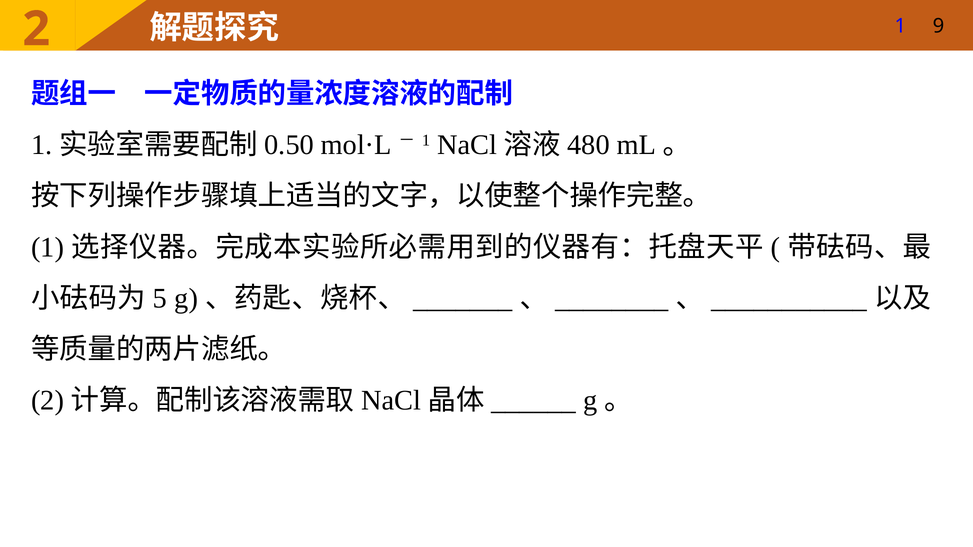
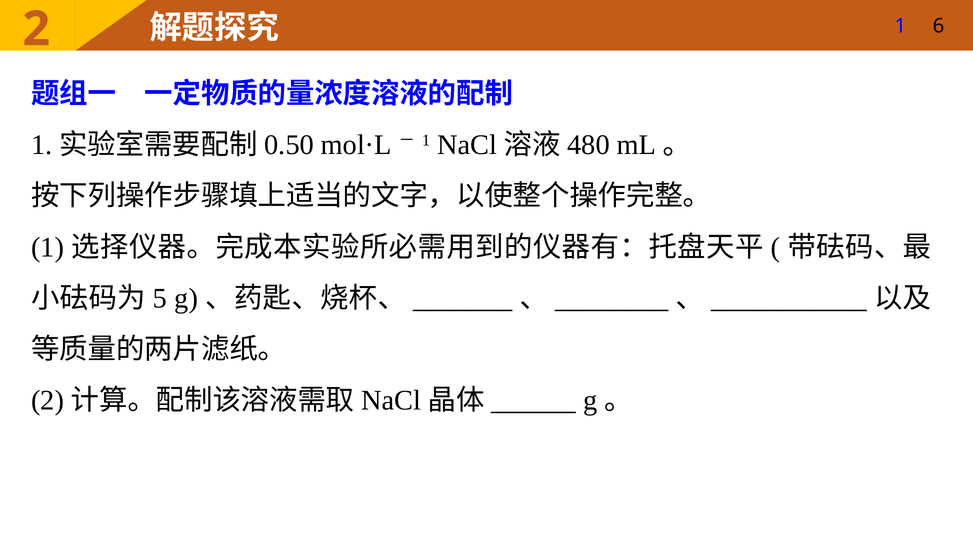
9: 9 -> 6 (938, 26)
